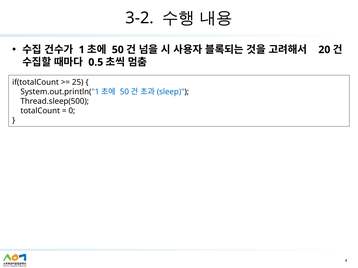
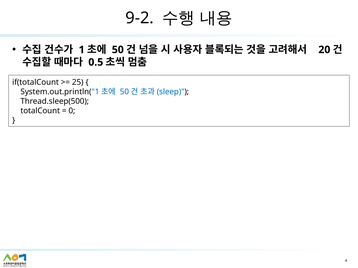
3-2: 3-2 -> 9-2 (140, 18)
